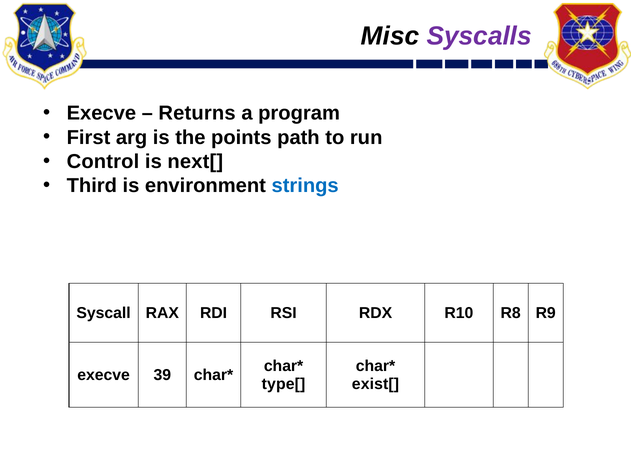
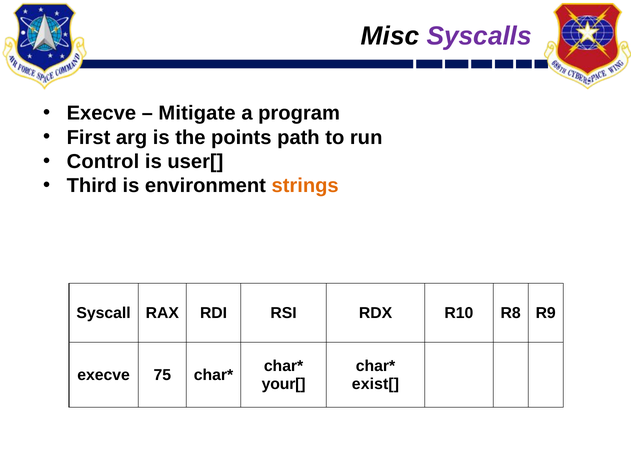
Returns: Returns -> Mitigate (197, 113)
next[: next[ -> user[ (195, 162)
strings colour: blue -> orange (305, 186)
39: 39 -> 75 (162, 375)
type[: type[ -> your[ (284, 384)
